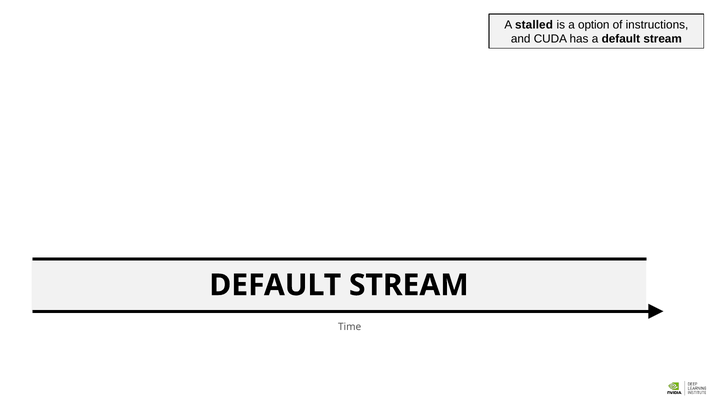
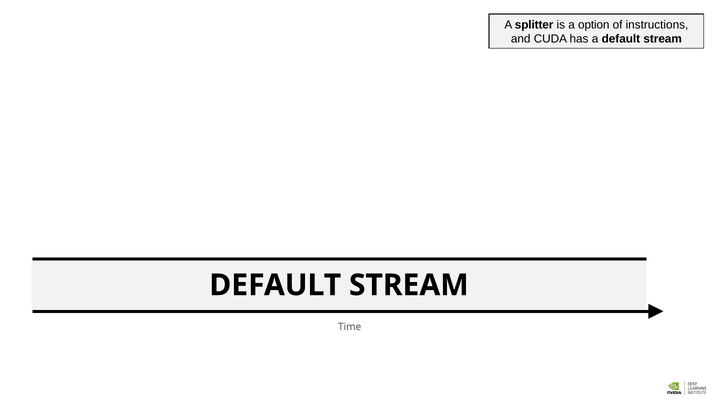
stalled: stalled -> splitter (534, 25)
